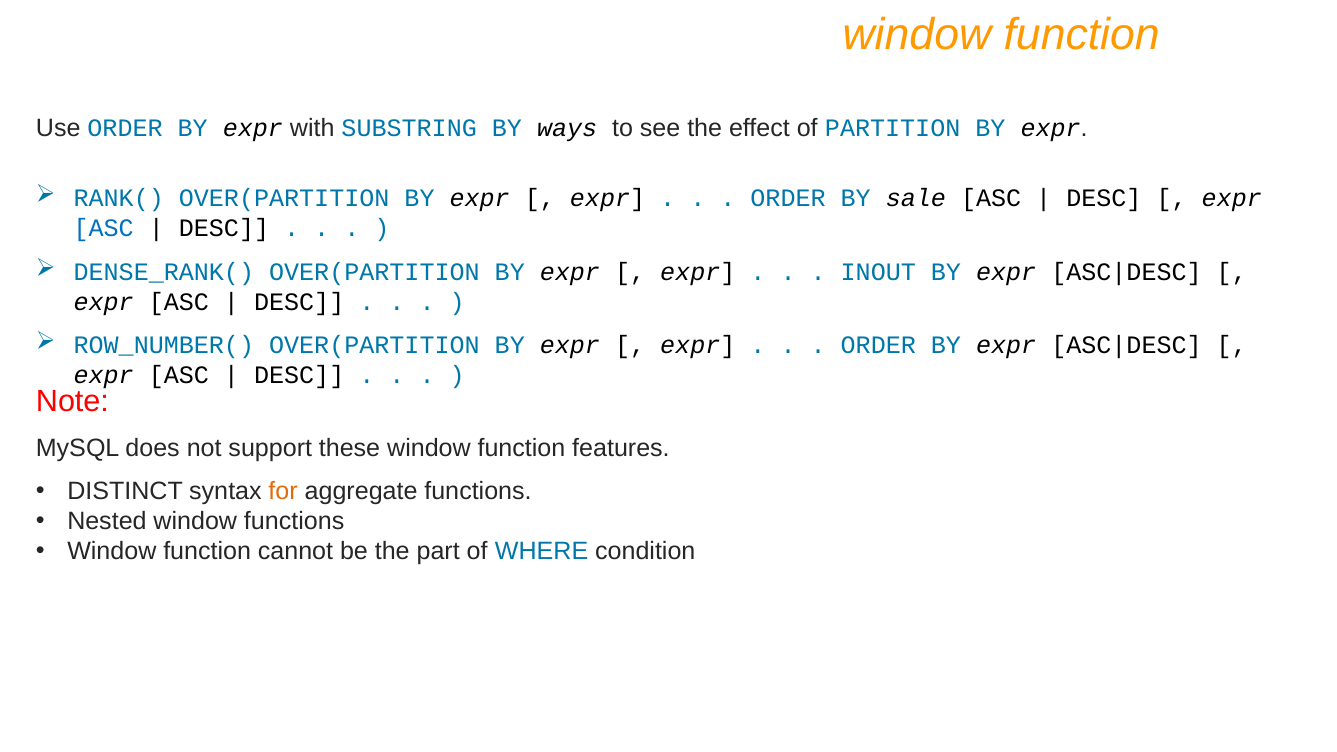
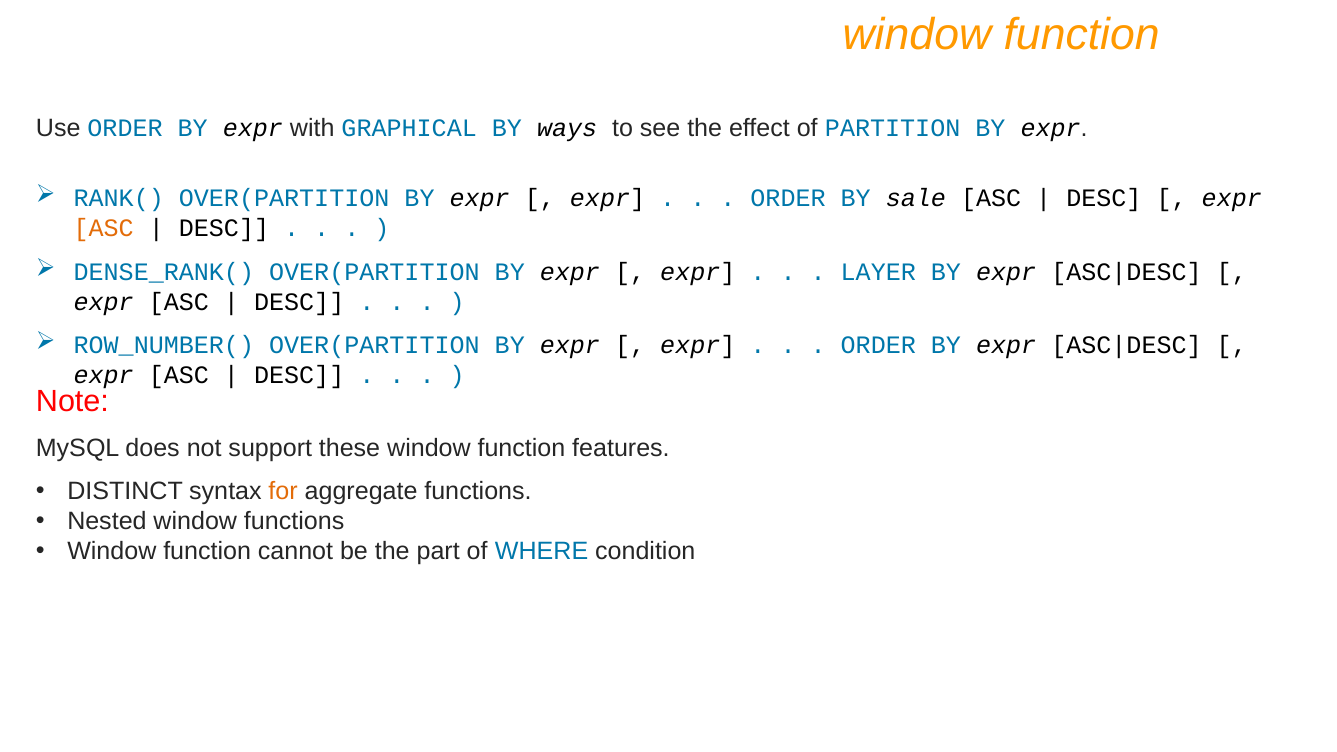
SUBSTRING: SUBSTRING -> GRAPHICAL (409, 129)
ASC colour: blue -> orange (104, 228)
INOUT: INOUT -> LAYER (878, 272)
